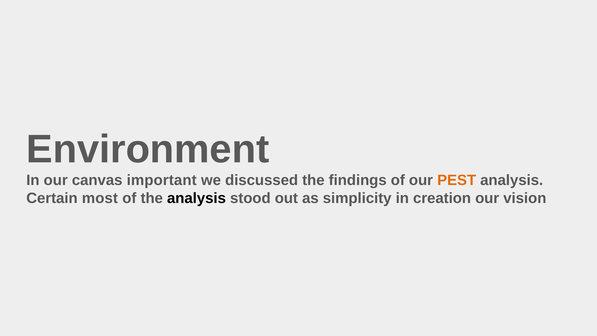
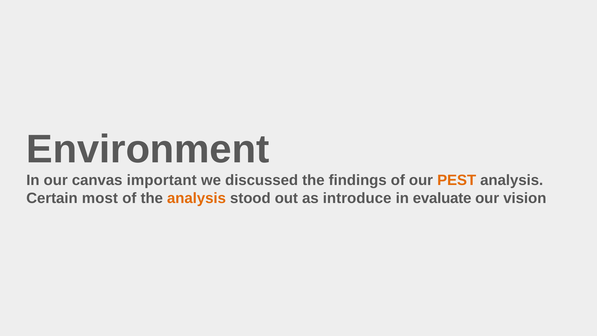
analysis colour: black -> orange (196, 198)
simplicity: simplicity -> introduce (357, 198)
creation: creation -> evaluate (442, 198)
